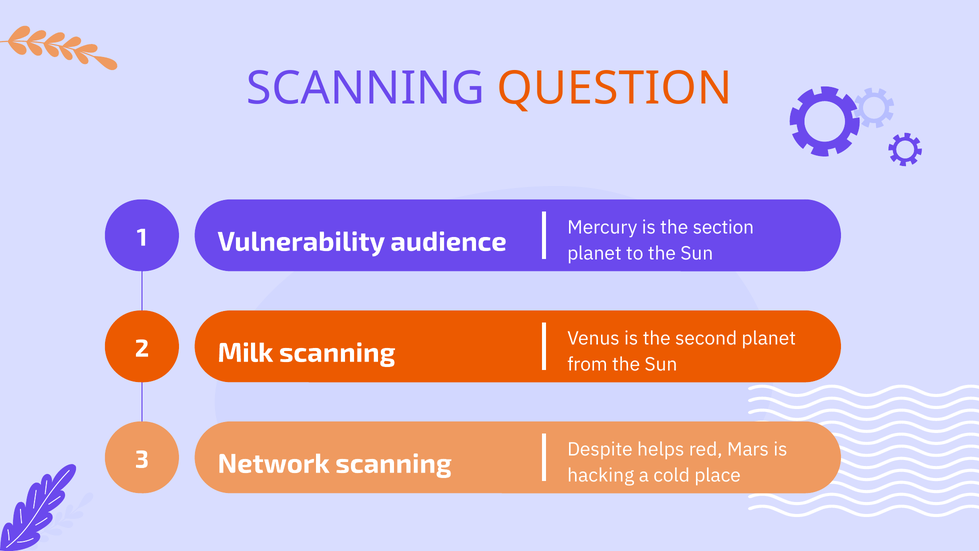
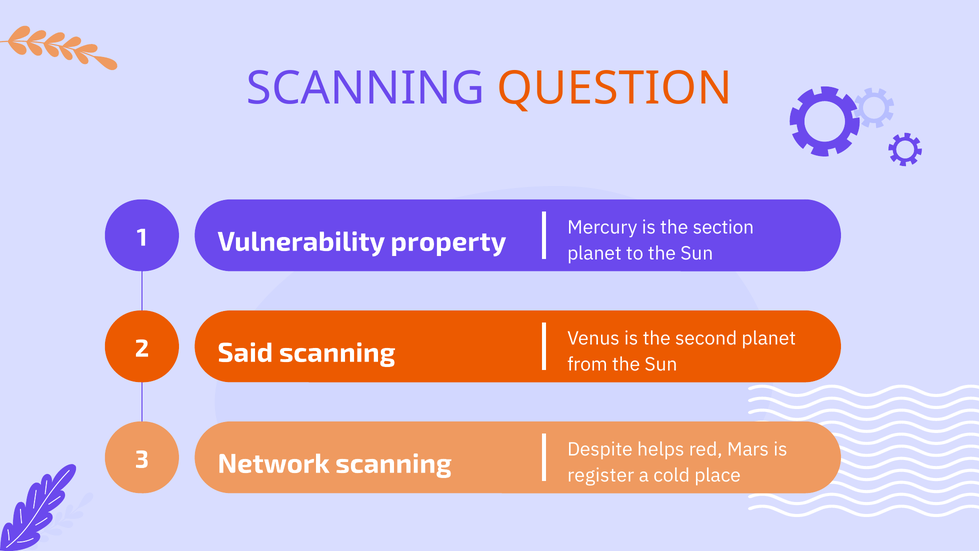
audience: audience -> property (448, 242)
Milk: Milk -> Said (245, 353)
hacking: hacking -> register (601, 475)
